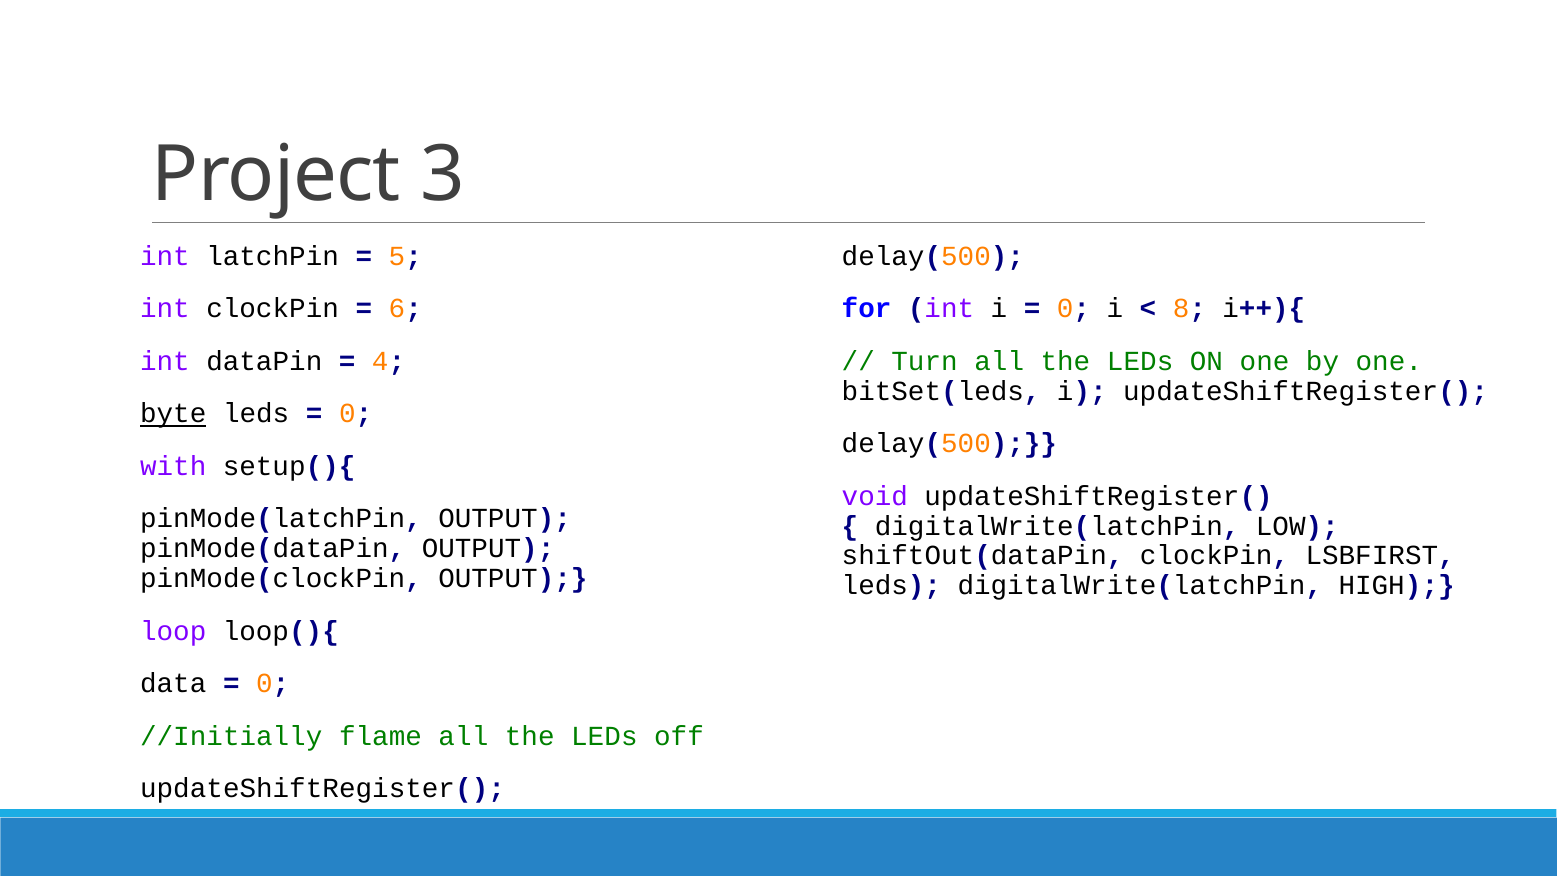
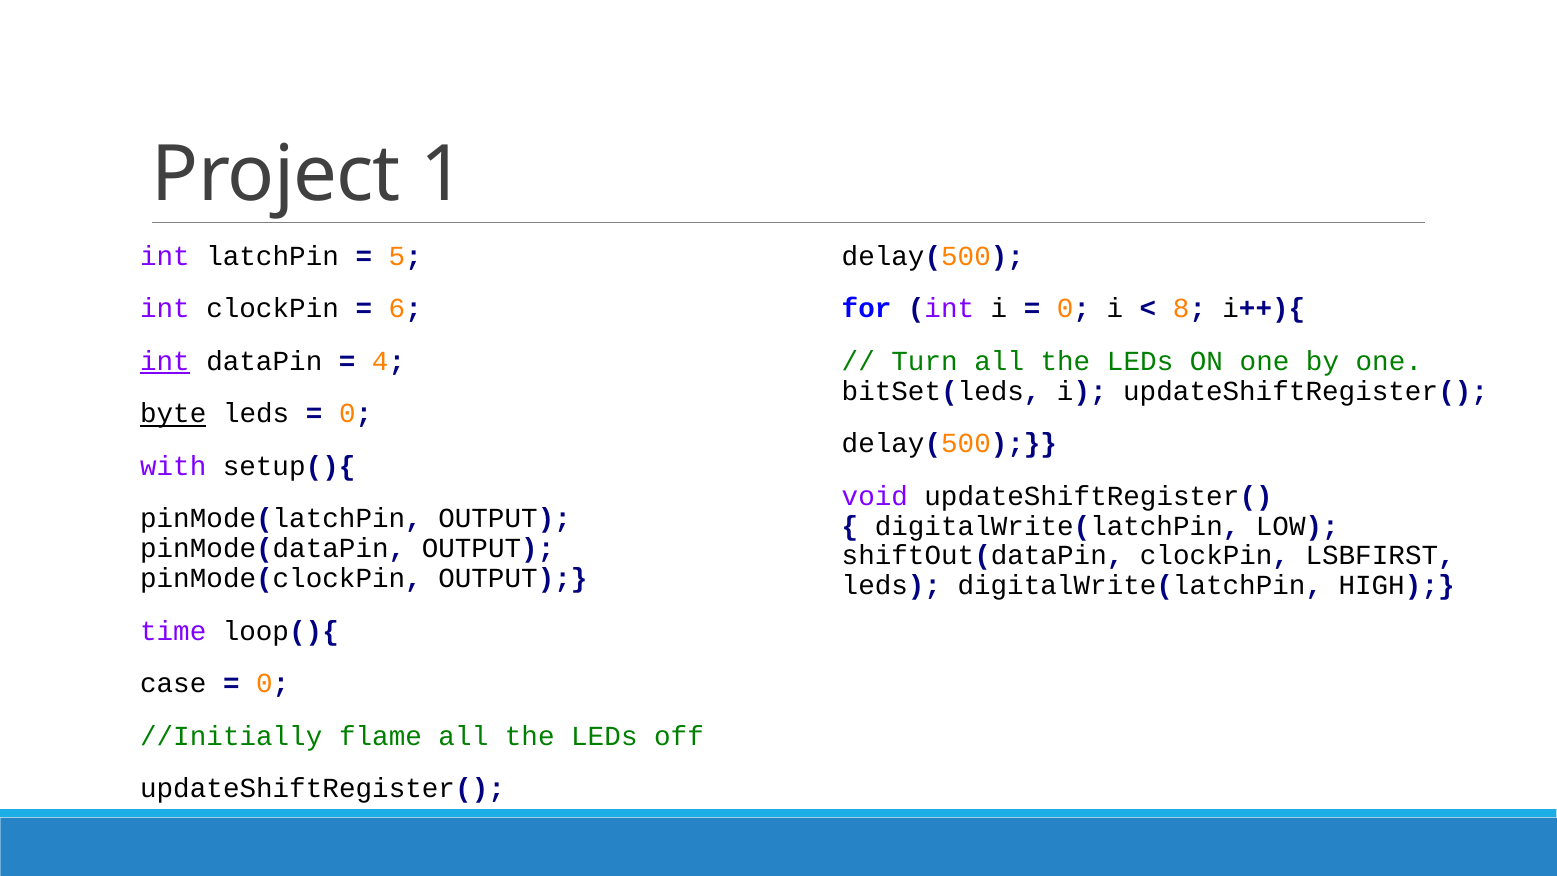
3: 3 -> 1 (443, 174)
int underline: none -> present (165, 361)
loop: loop -> time (173, 631)
data: data -> case (173, 683)
